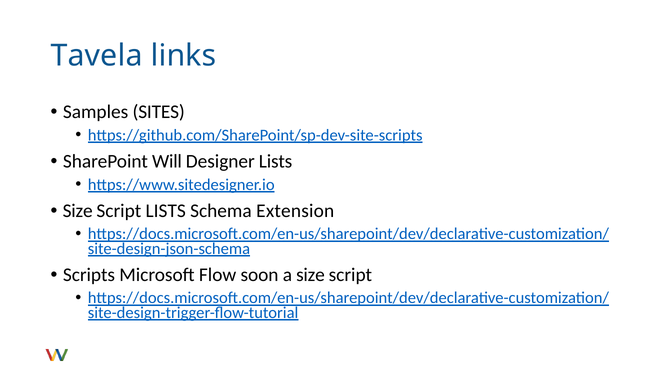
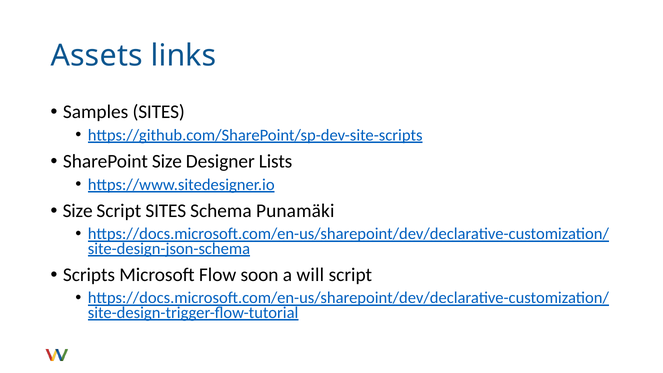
Tavela: Tavela -> Assets (97, 56)
SharePoint Will: Will -> Size (167, 161)
Script LISTS: LISTS -> SITES (166, 211)
Extension: Extension -> Punamäki (295, 211)
a size: size -> will (310, 275)
